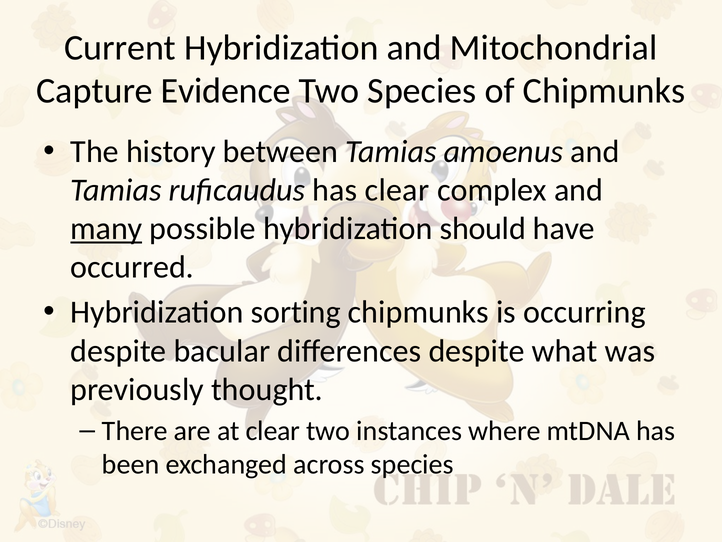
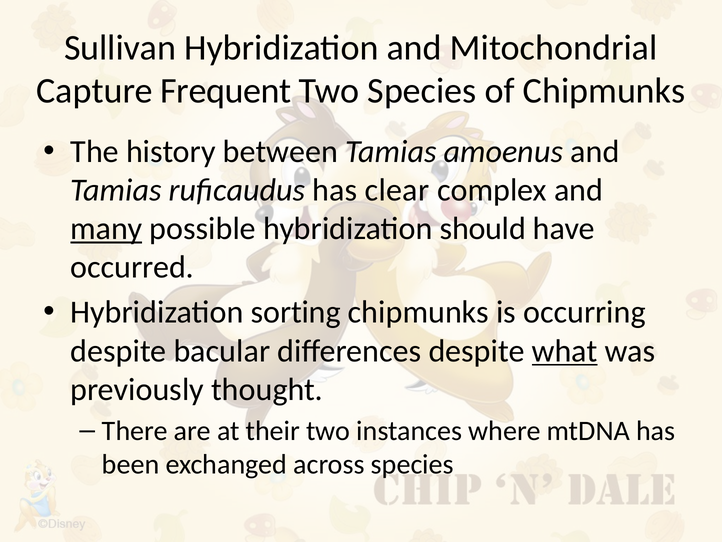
Current: Current -> Sullivan (120, 48)
Evidence: Evidence -> Frequent (226, 91)
what underline: none -> present (565, 351)
at clear: clear -> their (273, 431)
